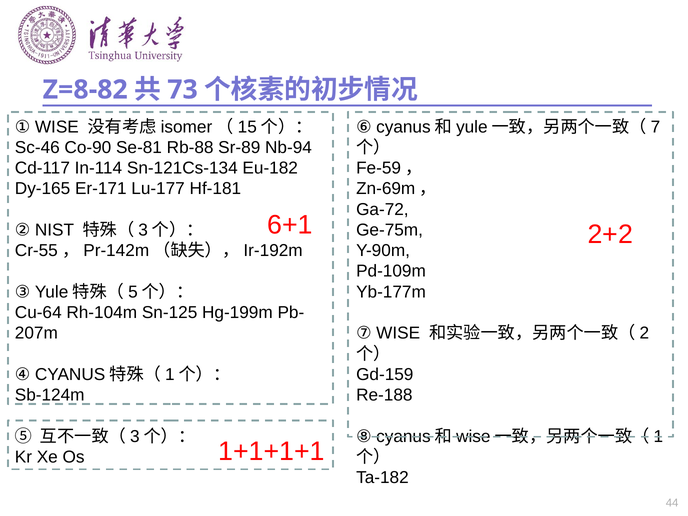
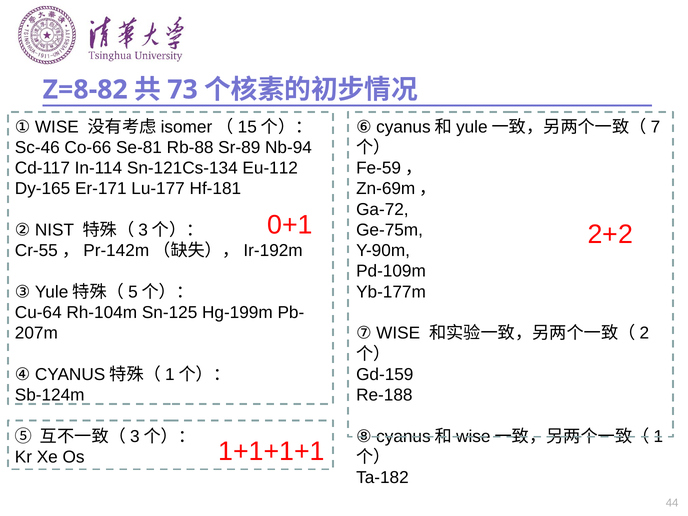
Co-90: Co-90 -> Co-66 (88, 147)
Eu-182: Eu-182 -> Eu-112 (270, 168)
6+1: 6+1 -> 0+1 (290, 225)
